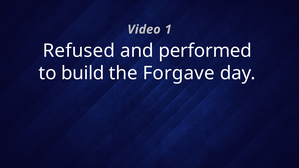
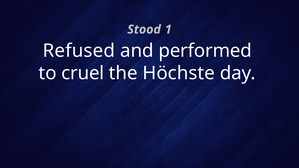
Video: Video -> Stood (144, 30)
build: build -> cruel (83, 73)
Forgave: Forgave -> Höchste (179, 73)
